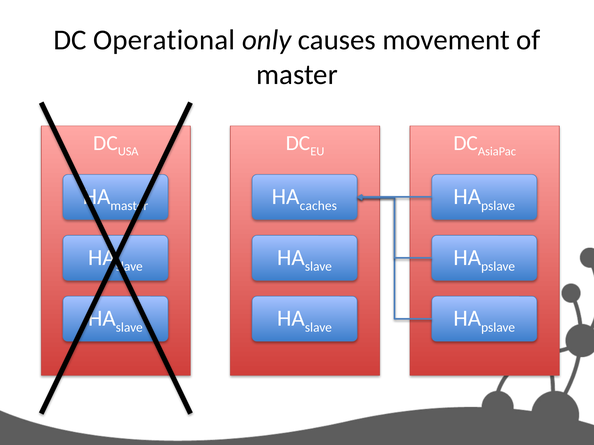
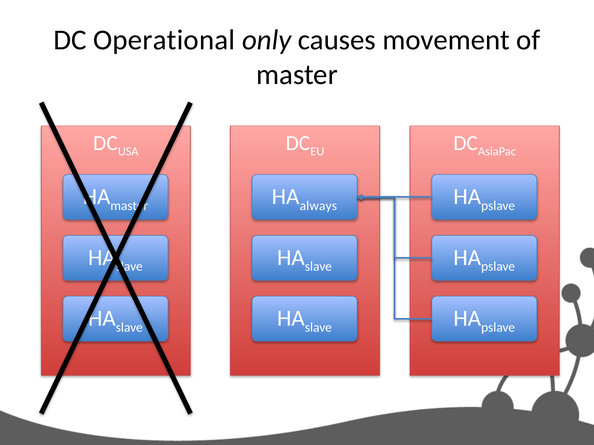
caches: caches -> always (318, 206)
